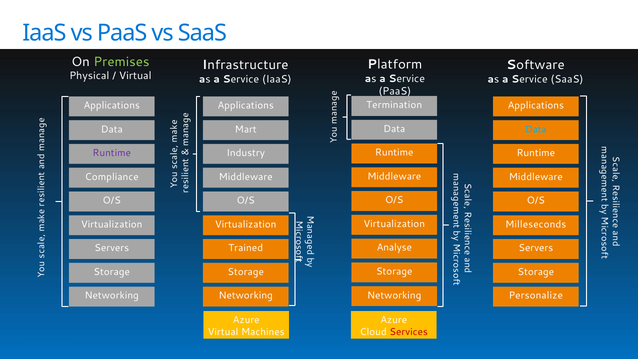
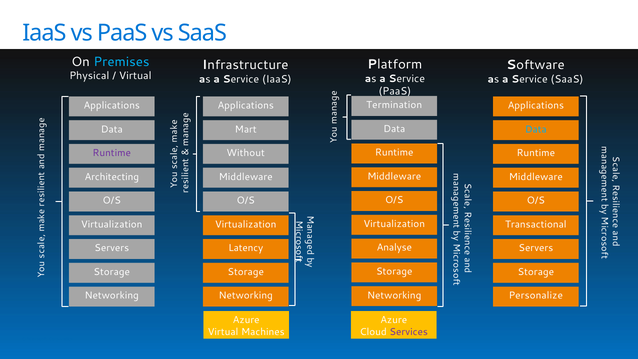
Premises colour: light green -> light blue (122, 62)
Industry: Industry -> Without (246, 153)
Compliance: Compliance -> Architecting (112, 177)
Milleseconds: Milleseconds -> Transactional (536, 224)
Trained: Trained -> Latency (246, 248)
Services colour: red -> purple (409, 332)
